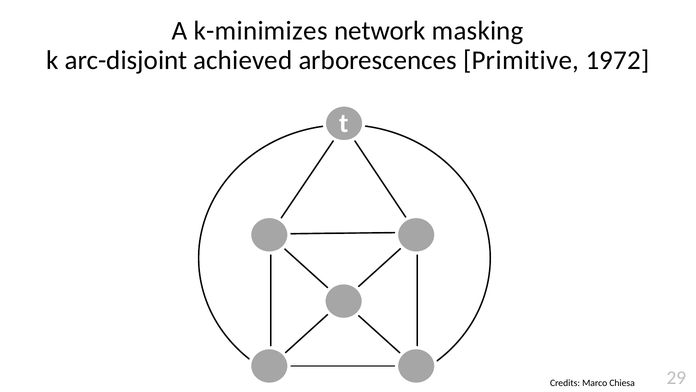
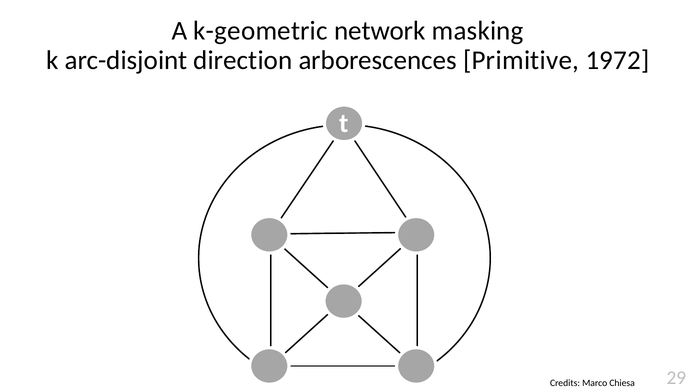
k-minimizes: k-minimizes -> k-geometric (261, 31)
achieved: achieved -> direction (243, 60)
